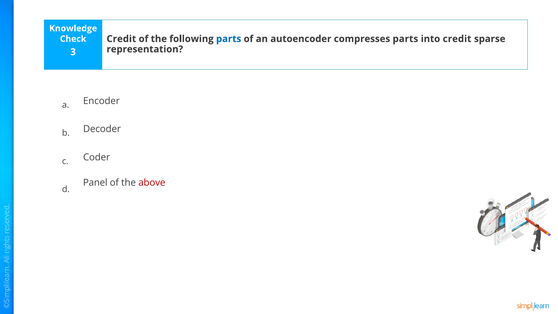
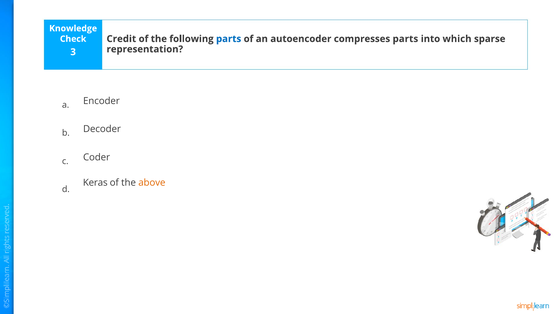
into credit: credit -> which (457, 39)
Panel: Panel -> Keras (95, 182)
above colour: red -> orange (152, 182)
